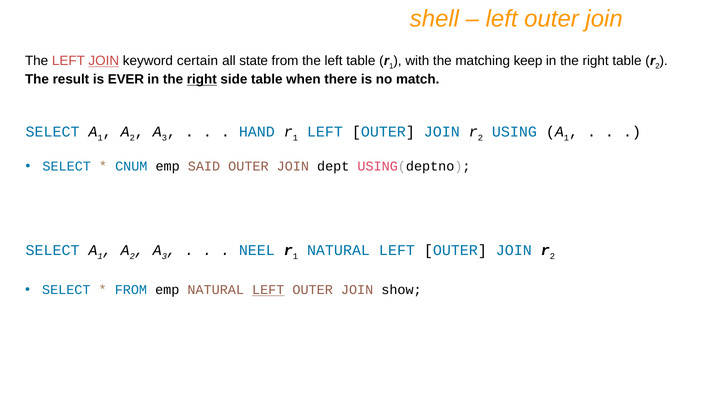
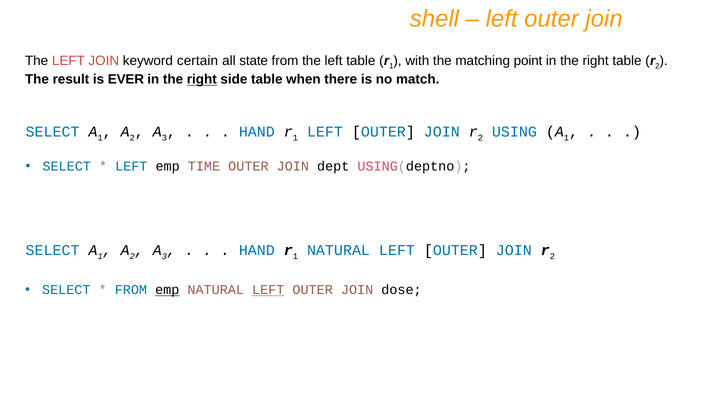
JOIN underline: present -> none (104, 61)
keep: keep -> point (528, 61)
CNUM: CNUM -> LEFT (131, 166)
SAID: SAID -> TIME (204, 166)
NEEL: NEEL -> HAND (257, 250)
emp underline: none -> present (167, 290)
show: show -> dose (402, 290)
